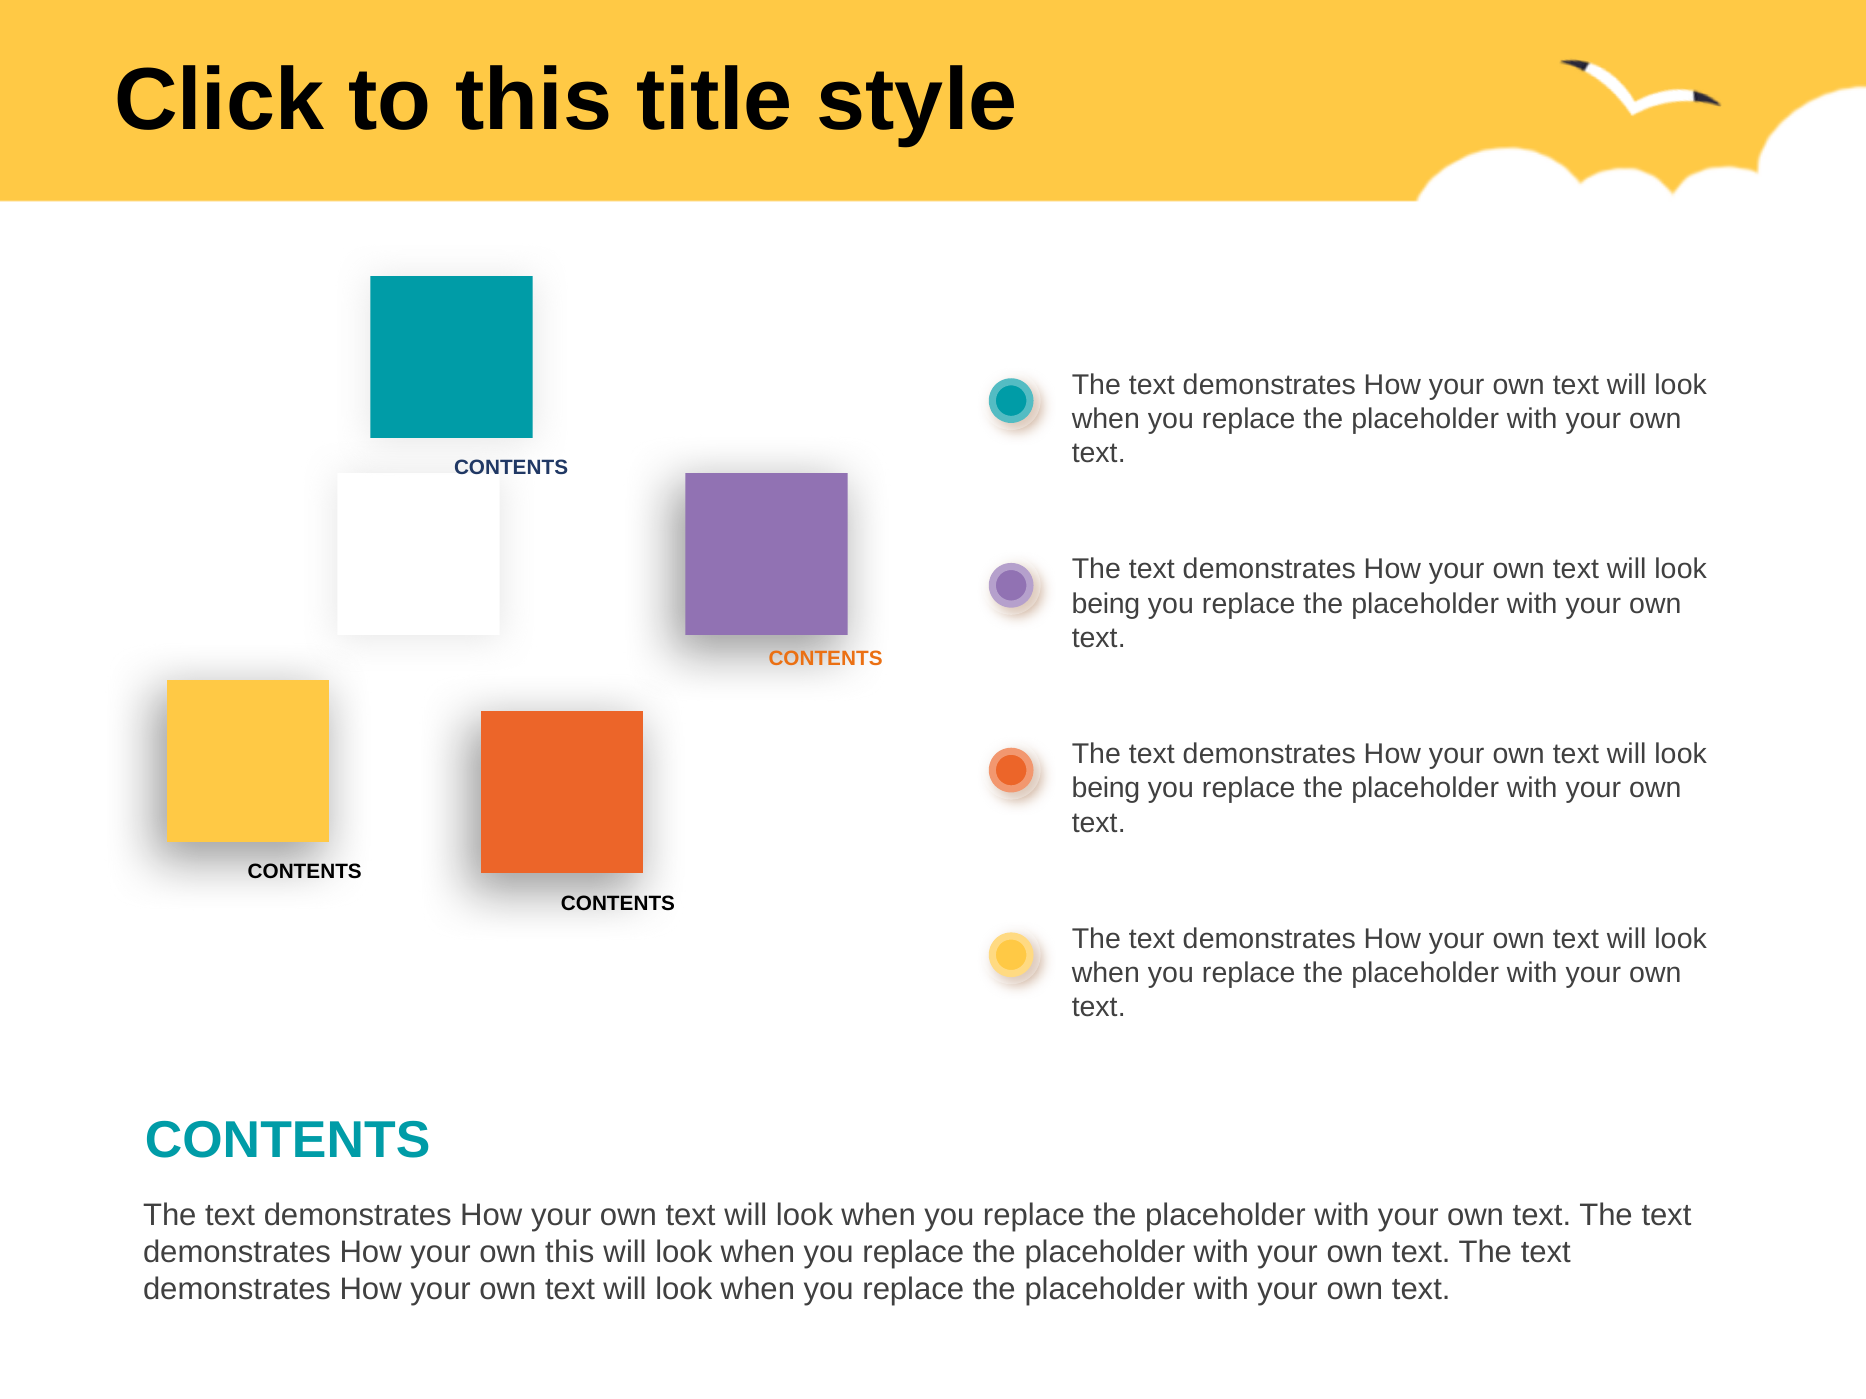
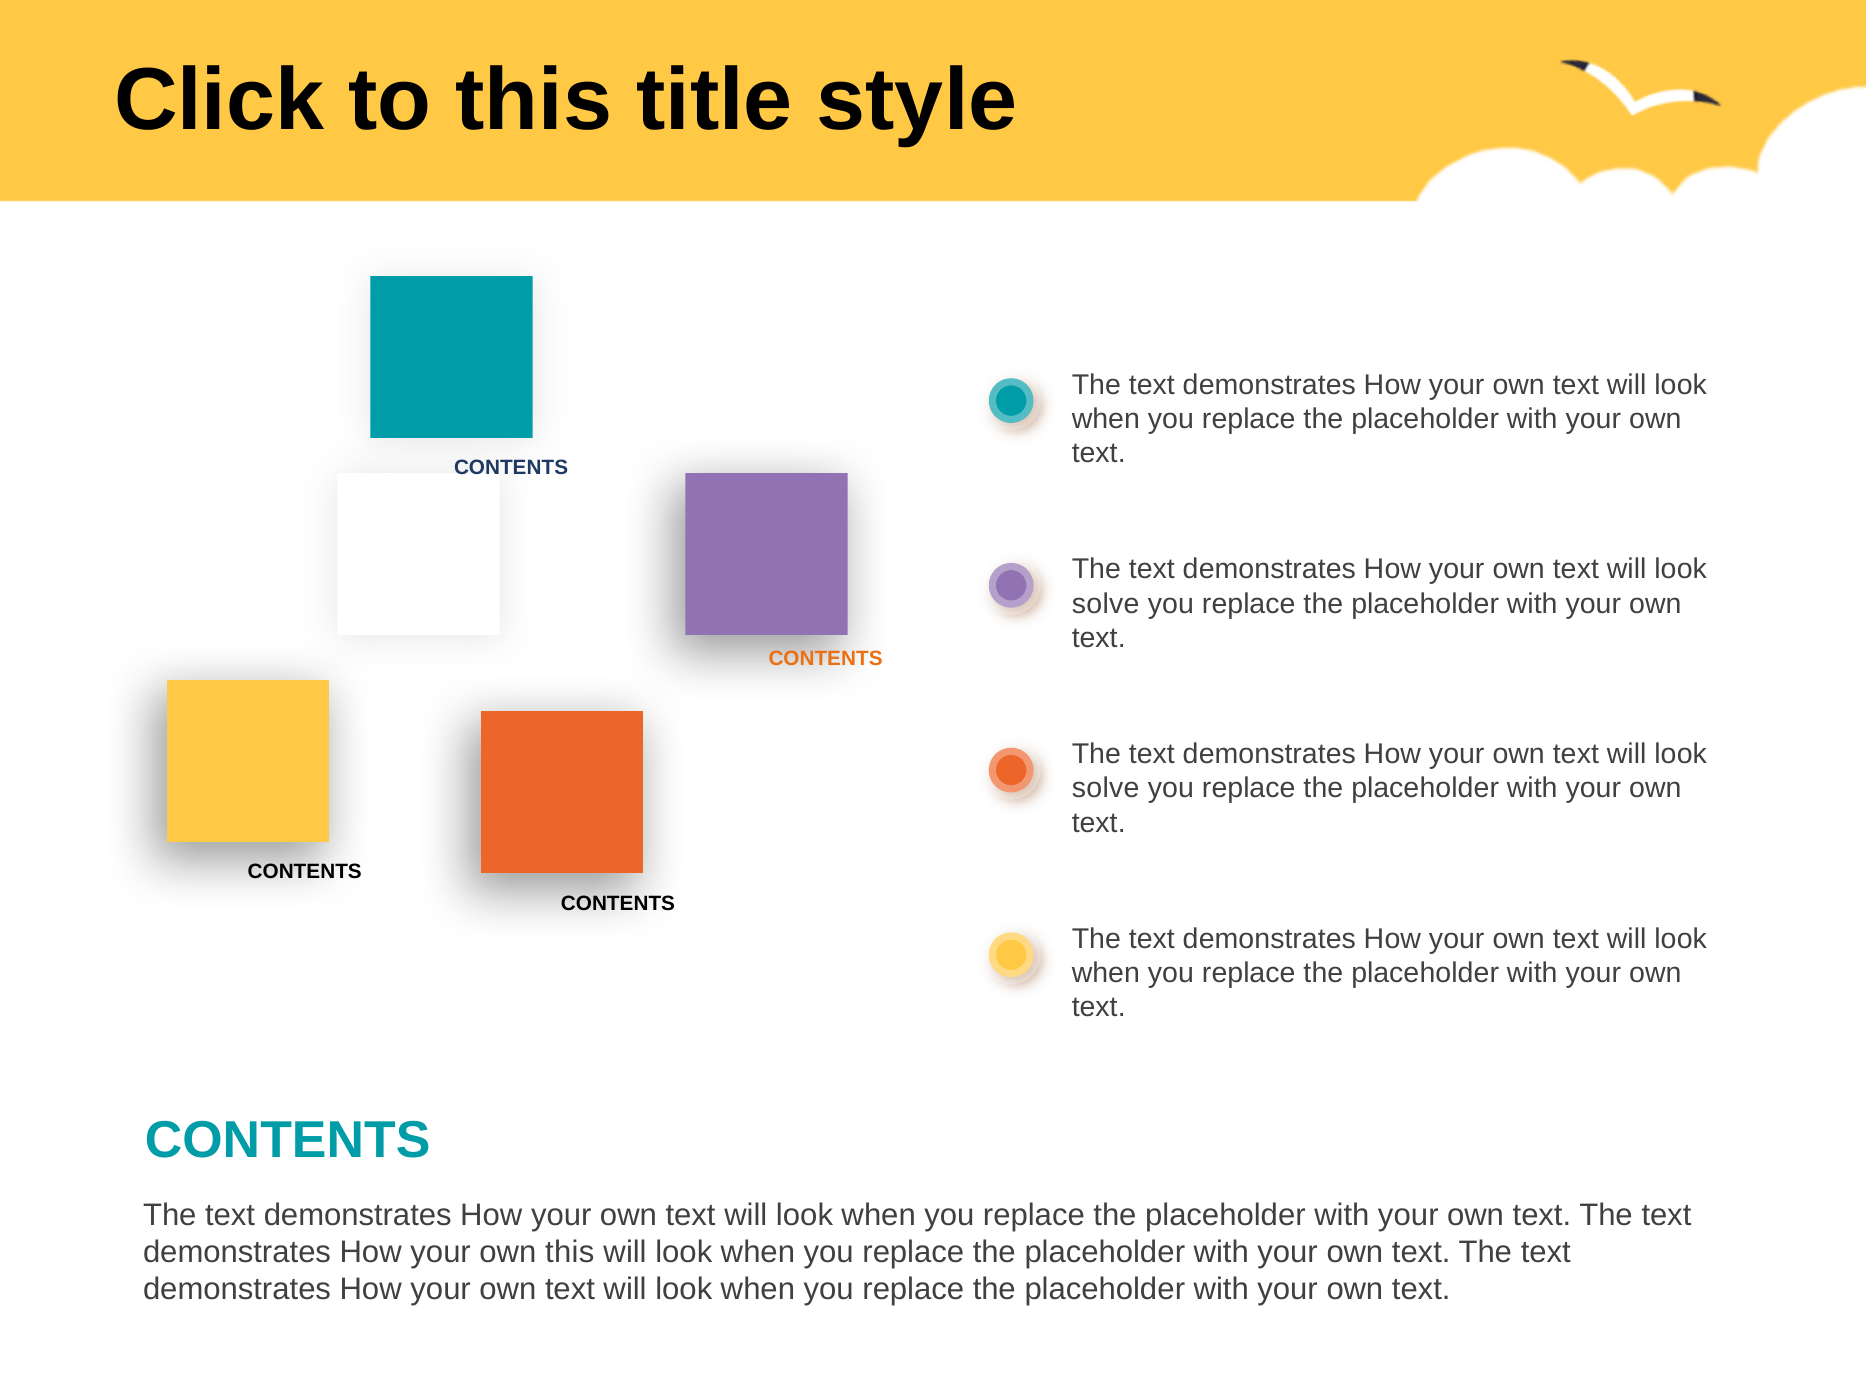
being: being -> solve (1106, 604)
being: being -> solve (1106, 789)
